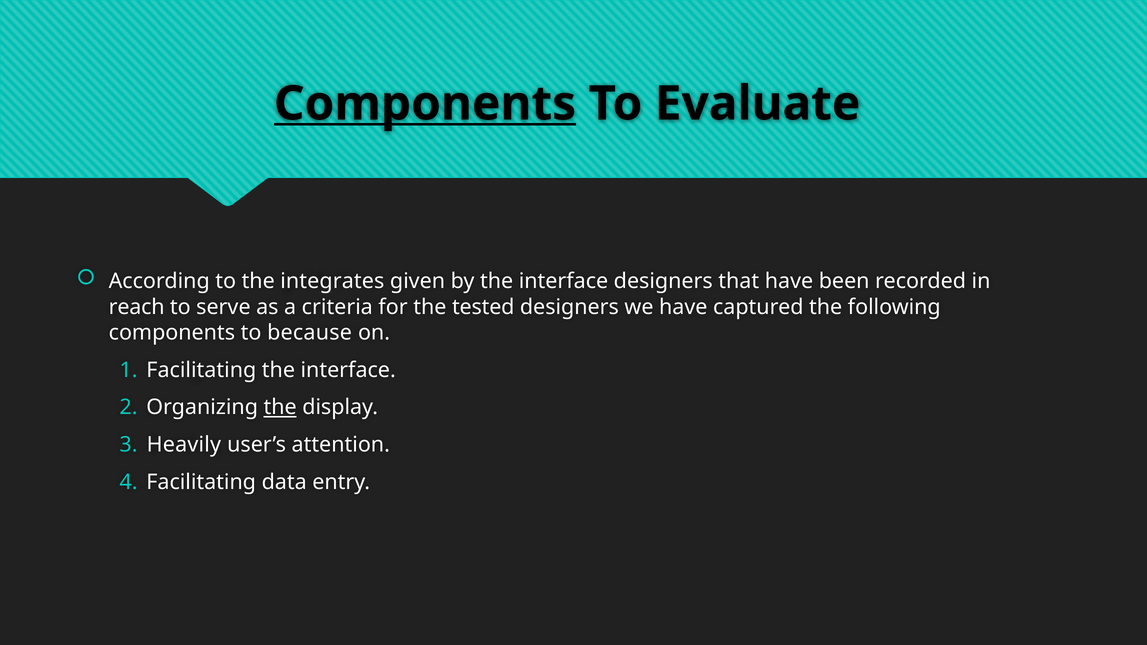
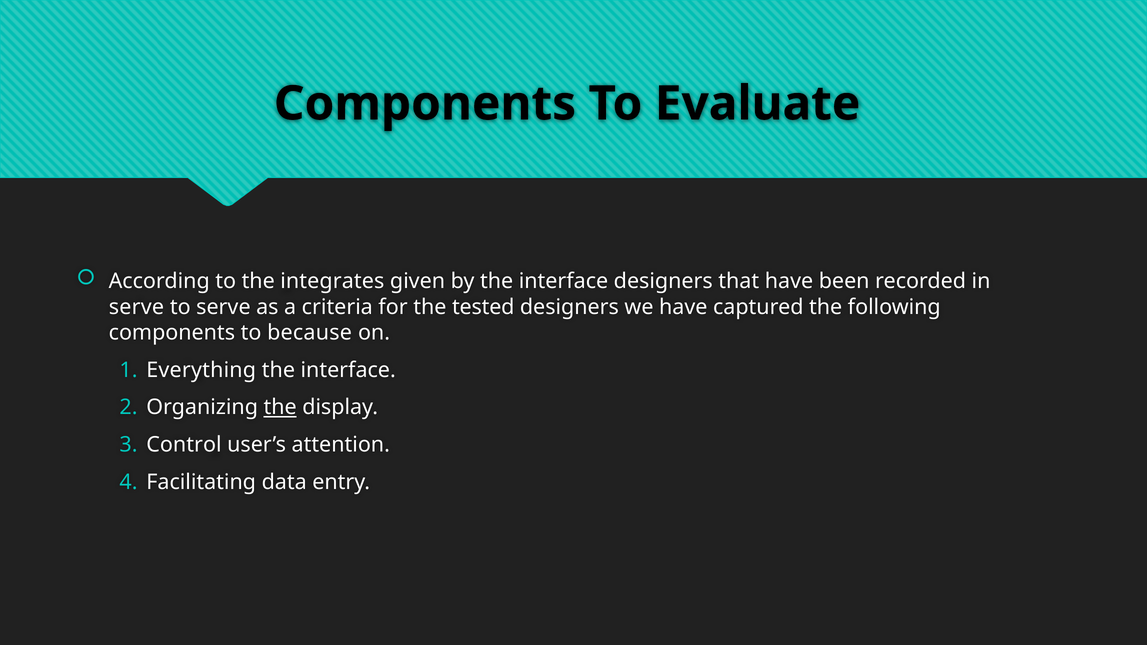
Components underline: present -> none (425, 104)
reach: reach -> serve (136, 307)
Facilitating: Facilitating -> Everything (201, 370)
Heavily: Heavily -> Control (184, 445)
